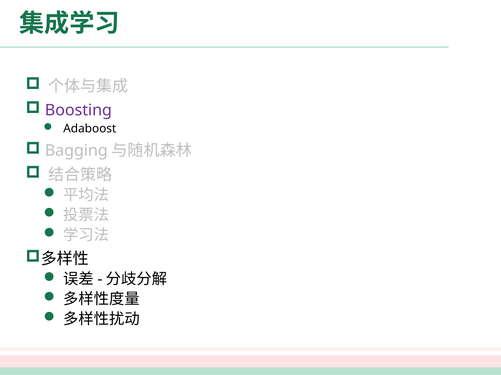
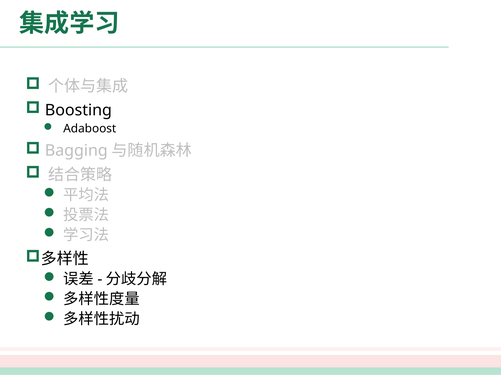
Boosting colour: purple -> black (78, 111)
